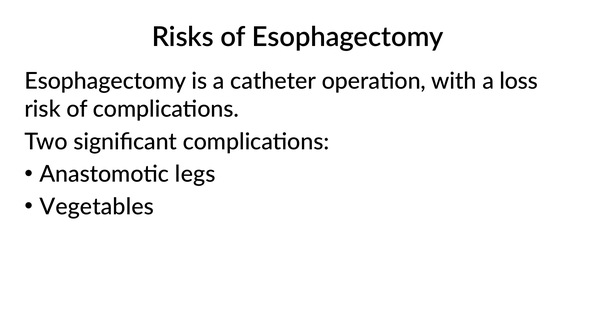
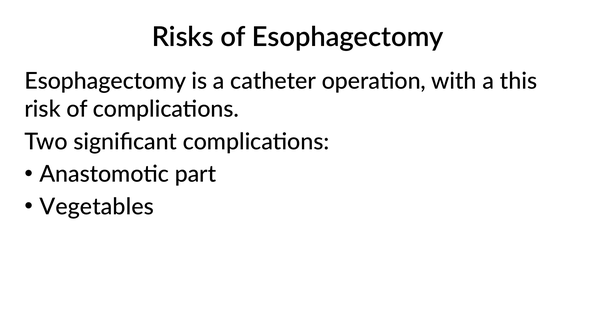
loss: loss -> this (519, 81)
legs: legs -> part (195, 174)
